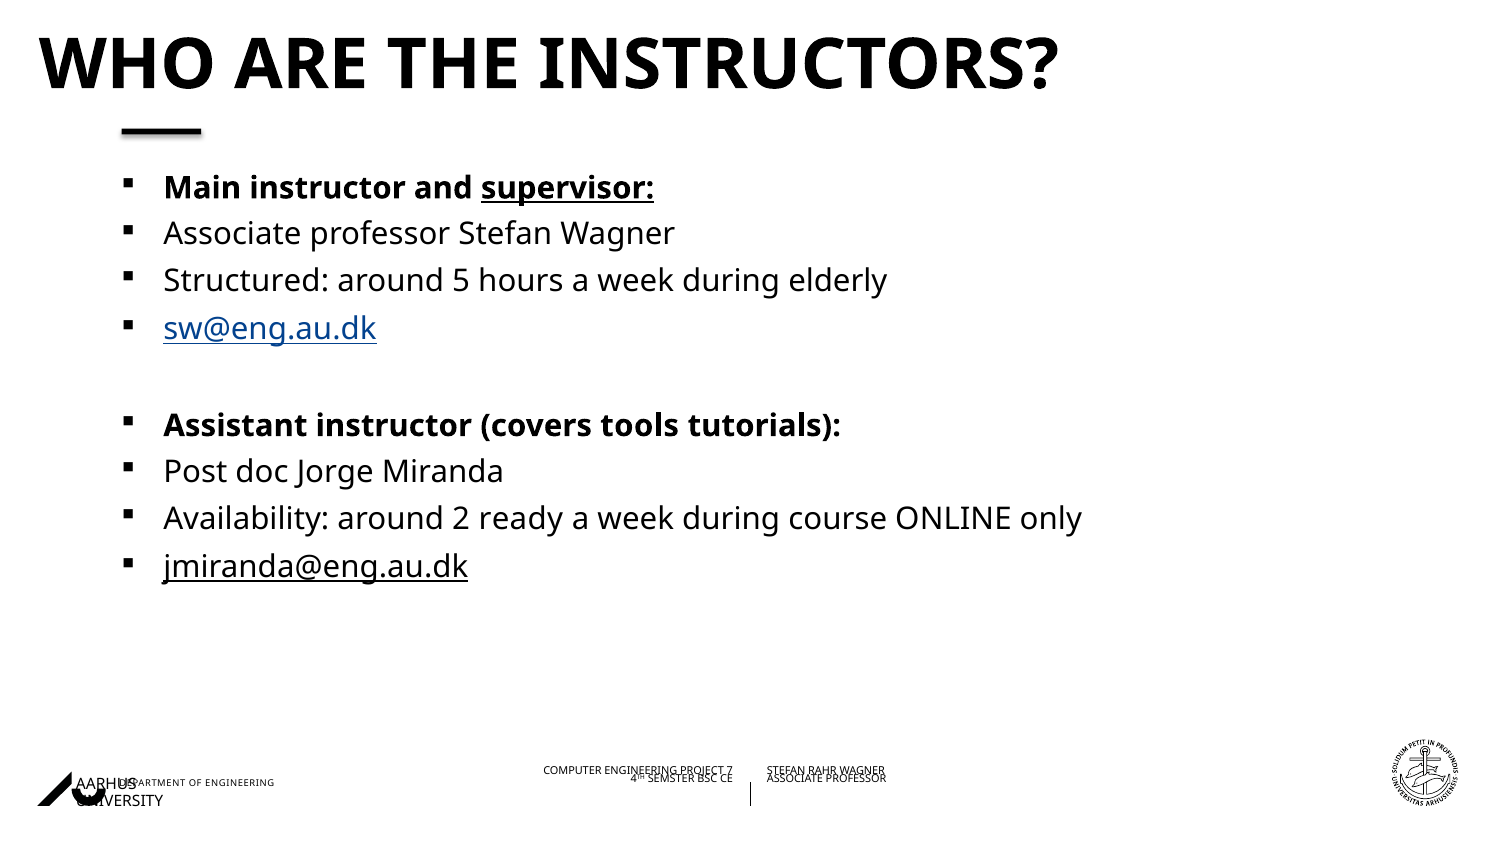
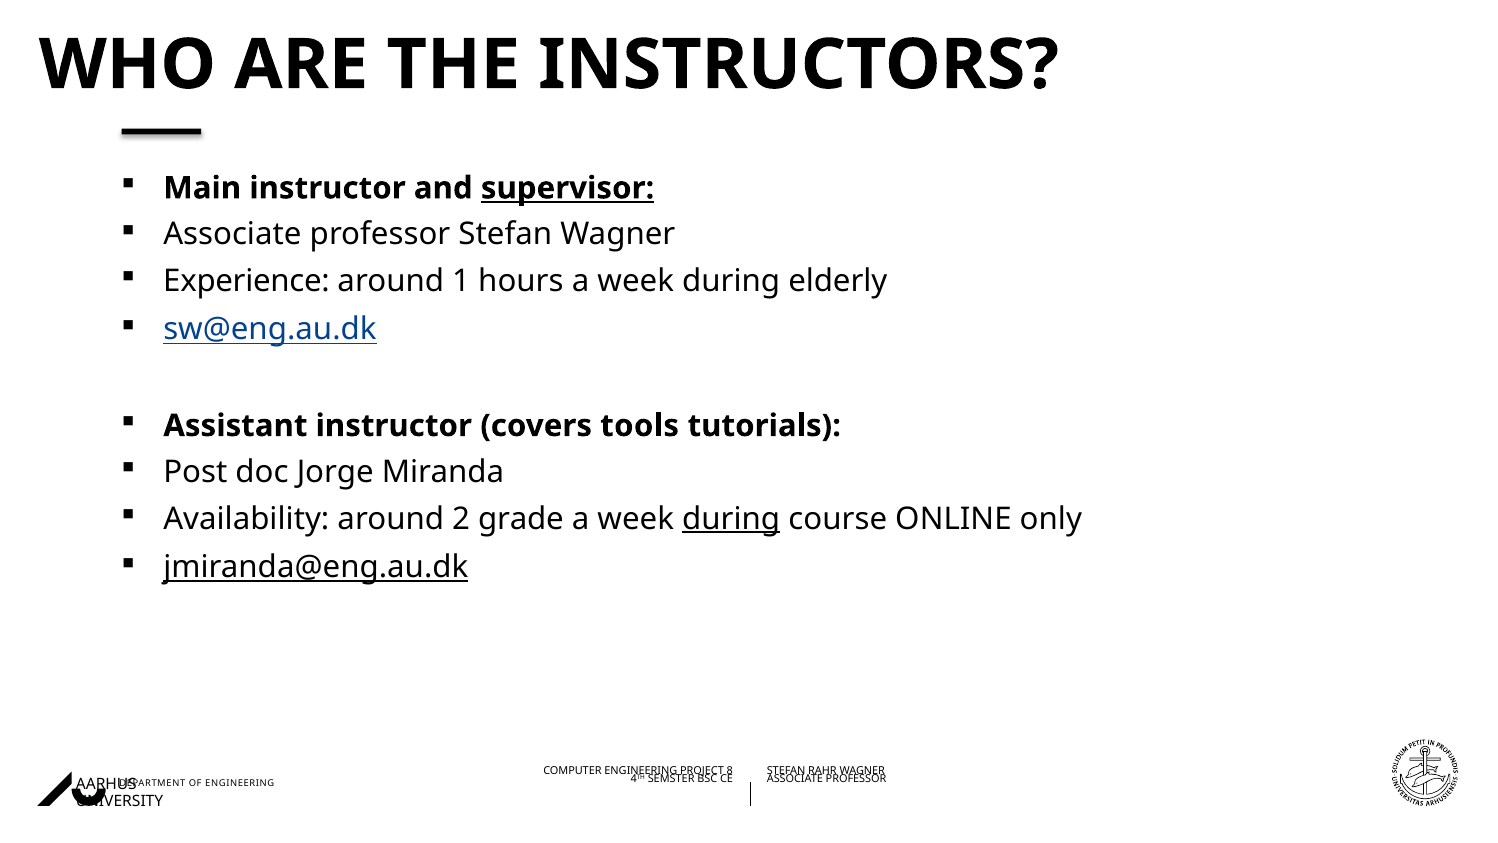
Structured: Structured -> Experience (246, 281)
5: 5 -> 1 (461, 281)
ready: ready -> grade (521, 519)
during underline: none -> present (731, 519)
7: 7 -> 8 (730, 771)
